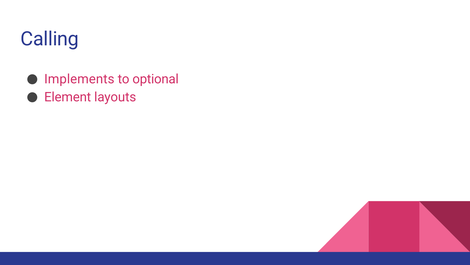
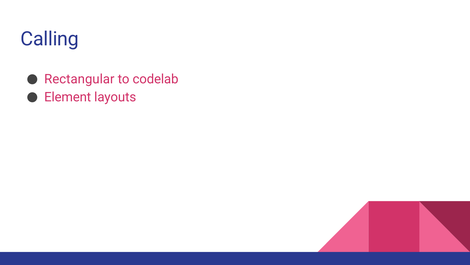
Implements: Implements -> Rectangular (79, 79)
optional: optional -> codelab (156, 79)
